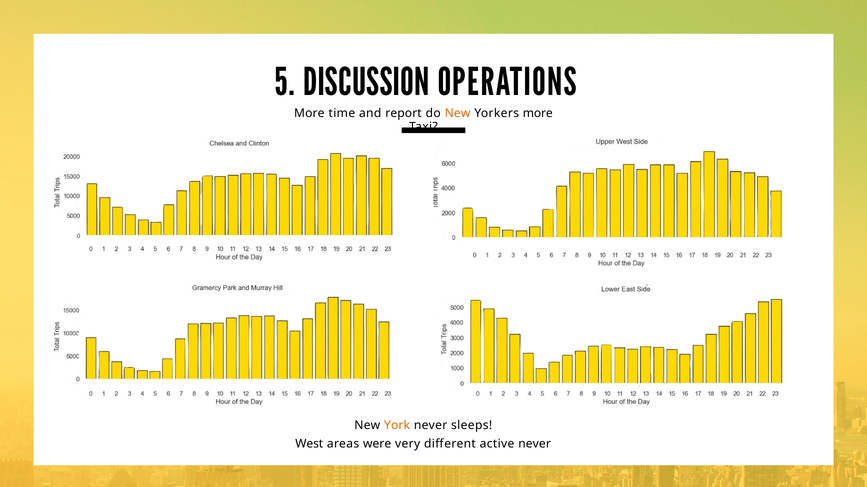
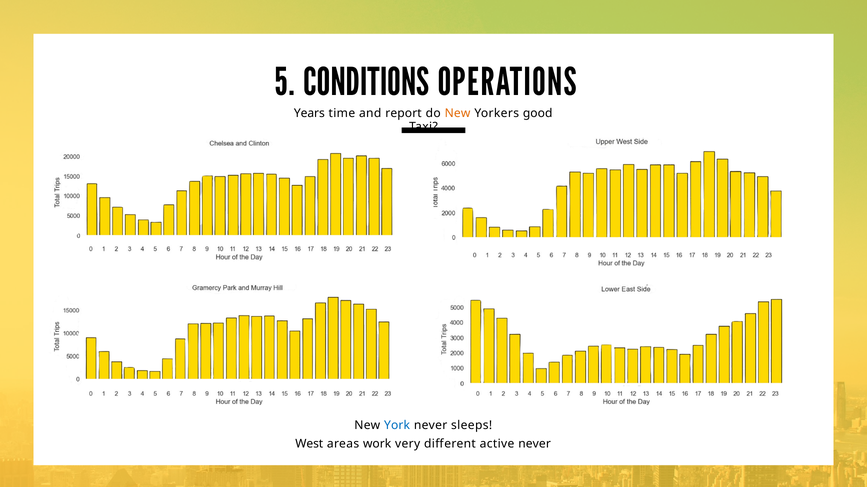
DISCUSSION: DISCUSSION -> CONDITIONS (366, 83)
More: More -> Years (309, 114)
Yorkers more: more -> good (538, 114)
York colour: orange -> blue (397, 426)
were: were -> work (377, 445)
